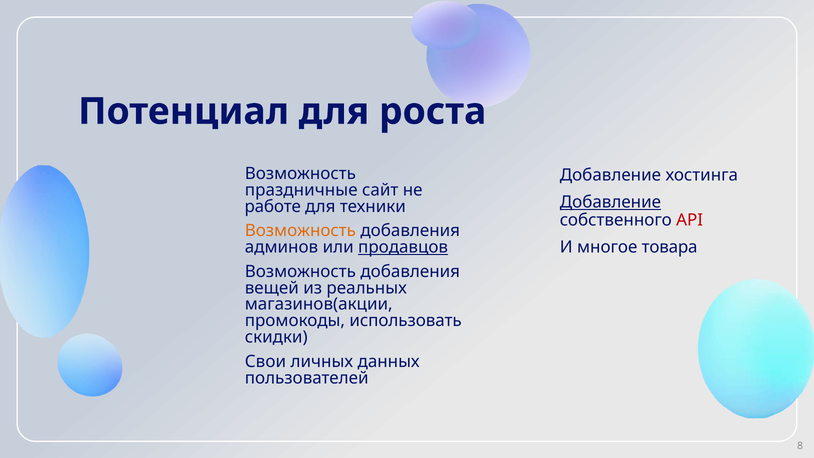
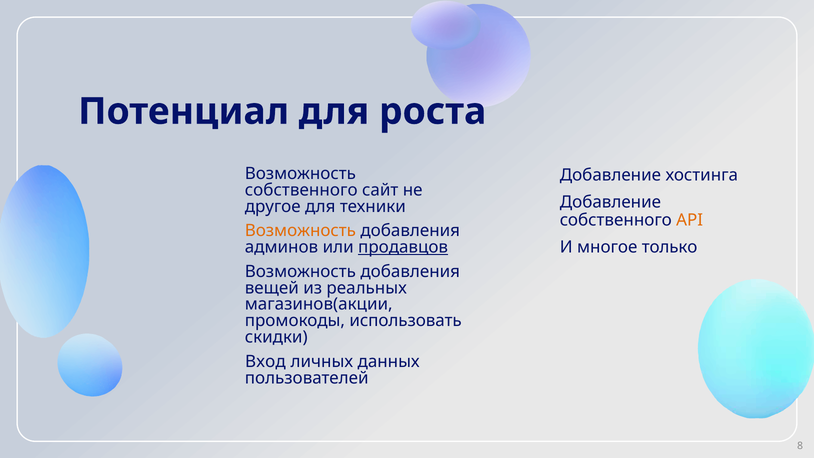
праздничные: праздничные -> собственного (301, 190)
Добавление underline: present -> none (610, 202)
работе: работе -> другое (273, 207)
API colour: red -> orange (690, 220)
товара: товара -> только (670, 247)
Свои: Свои -> Вход (265, 361)
